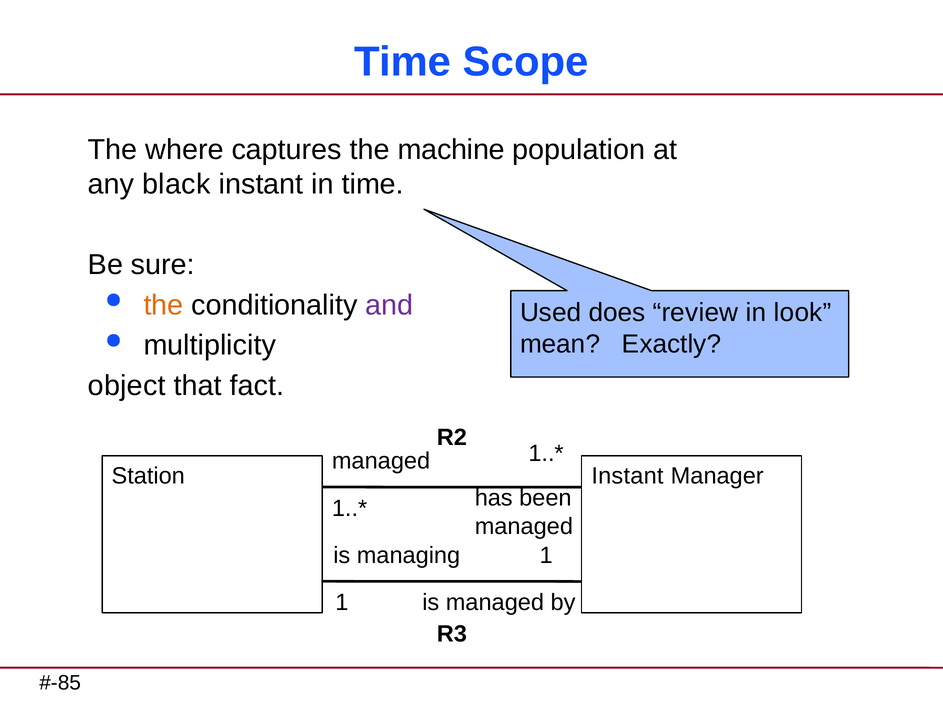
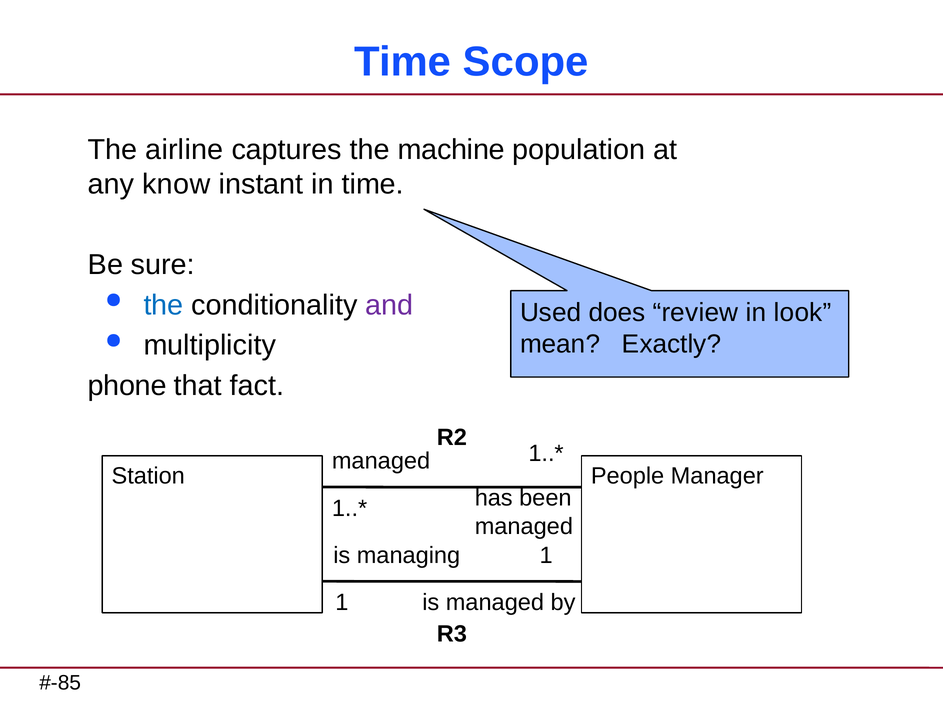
where: where -> airline (184, 150)
black: black -> know (176, 184)
the colour: orange -> blue (164, 305)
object: object -> phone (127, 386)
Station Instant: Instant -> People (628, 476)
